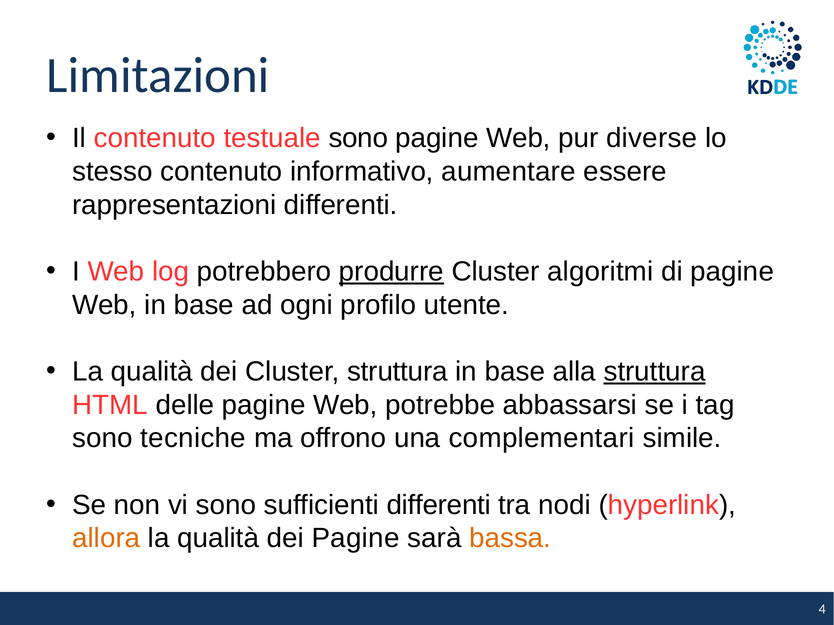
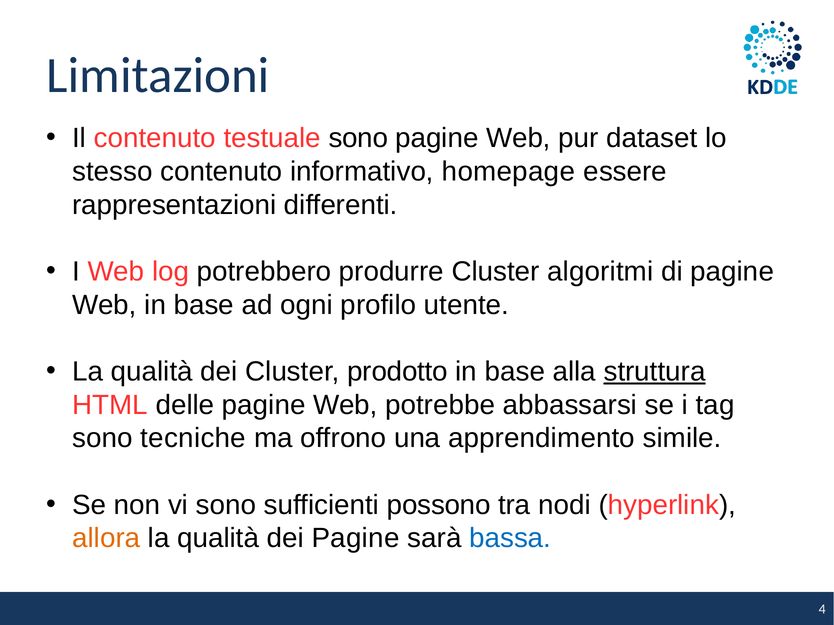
diverse: diverse -> dataset (652, 138)
aumentare: aumentare -> homepage (508, 172)
produrre underline: present -> none (391, 272)
Cluster struttura: struttura -> prodotto (398, 372)
complementari: complementari -> apprendimento (542, 439)
sufficienti differenti: differenti -> possono (439, 505)
bassa colour: orange -> blue (510, 539)
